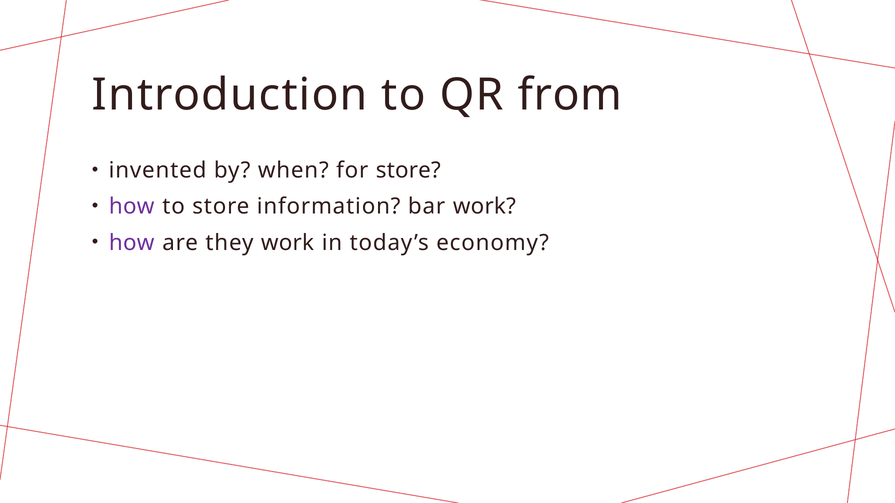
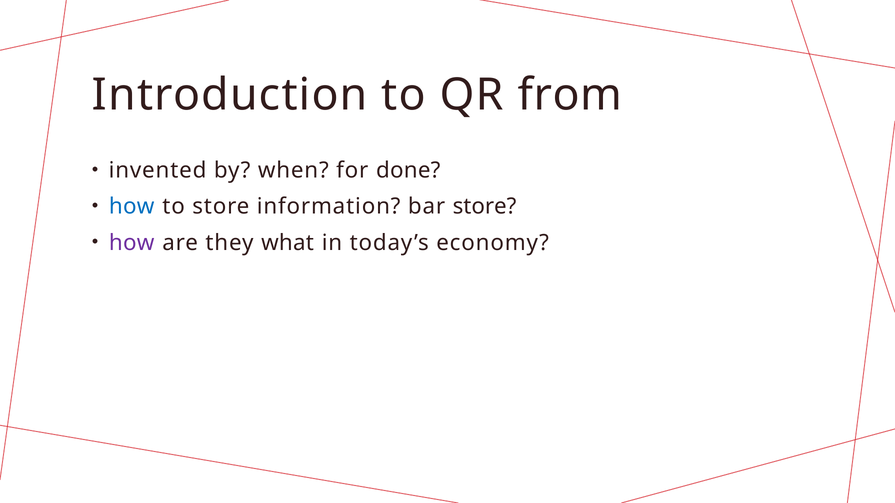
for store: store -> done (408, 171)
how colour: purple -> blue (132, 207)
bar work: work -> store (485, 207)
they work: work -> what (287, 243)
